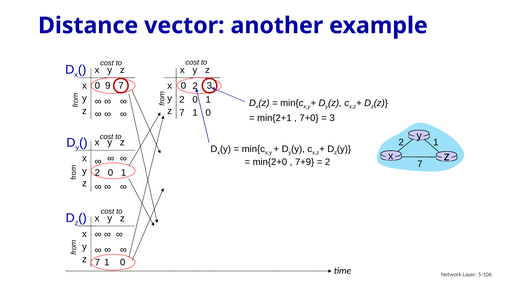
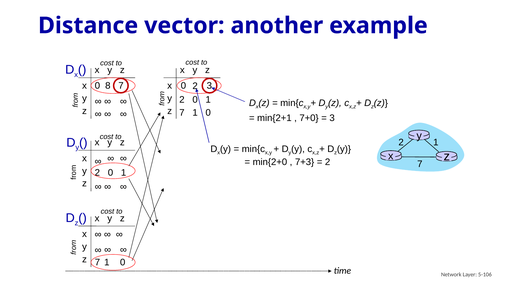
9: 9 -> 8 (108, 86)
7+9: 7+9 -> 7+3 (305, 162)
